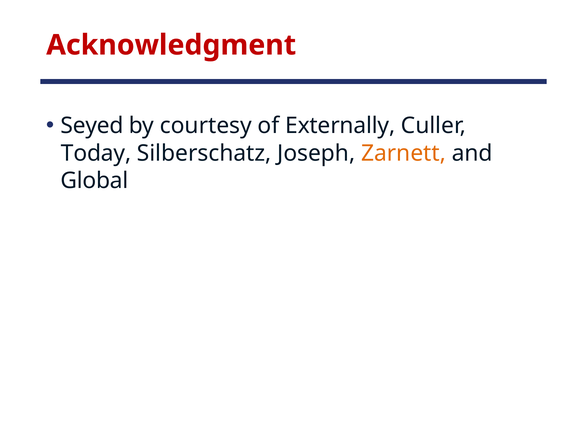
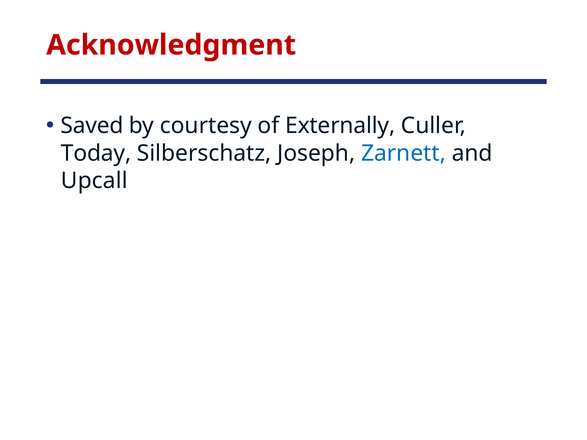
Seyed: Seyed -> Saved (92, 126)
Zarnett colour: orange -> blue (403, 153)
Global: Global -> Upcall (94, 181)
